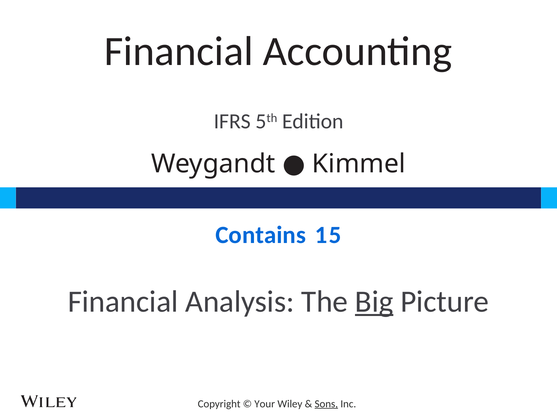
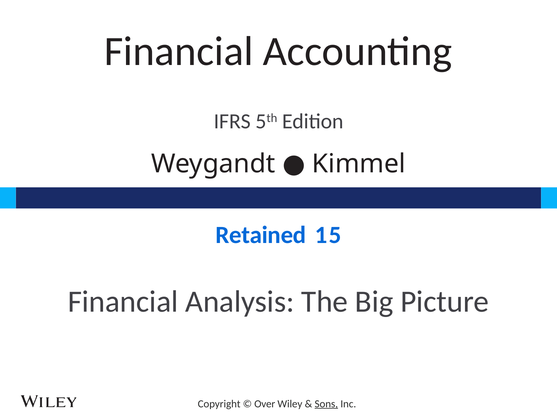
Contains: Contains -> Retained (261, 235)
Big underline: present -> none (374, 302)
Your: Your -> Over (265, 405)
